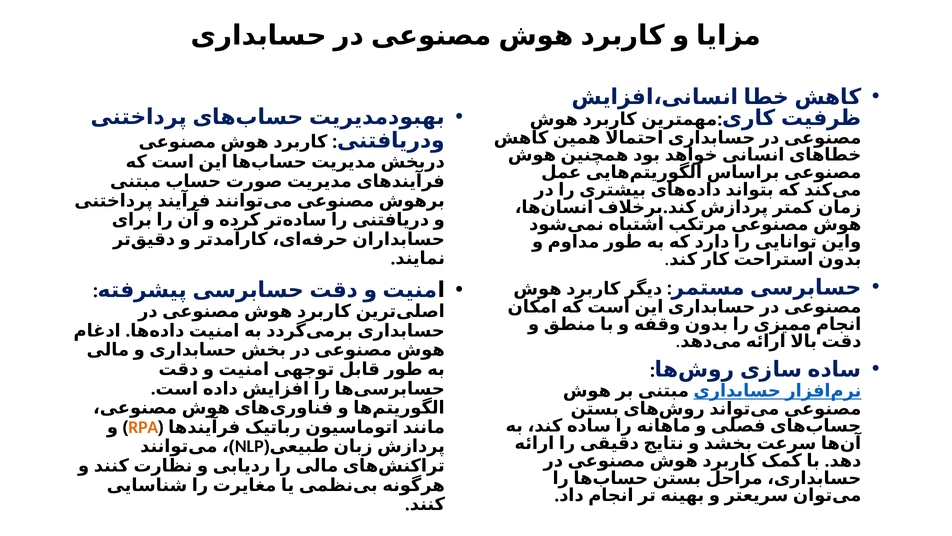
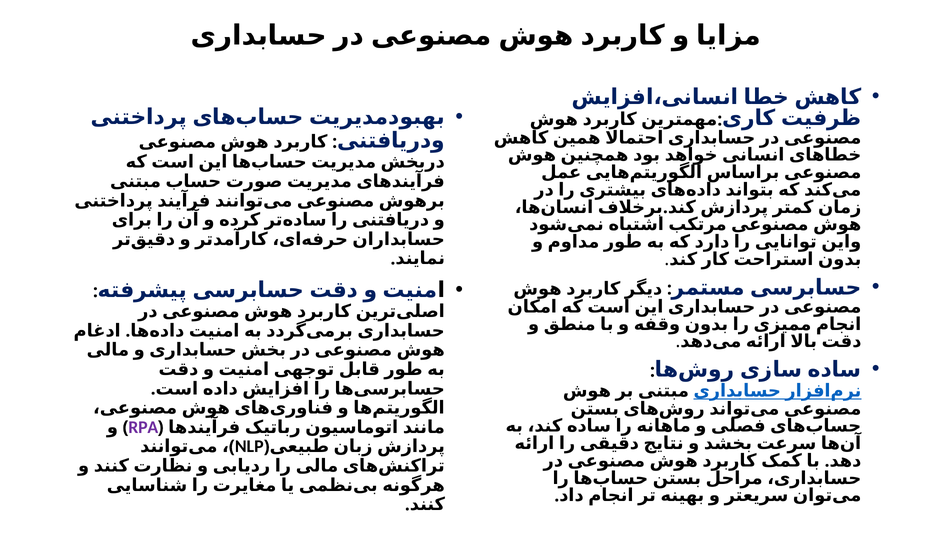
RPA colour: orange -> purple (143, 427)
